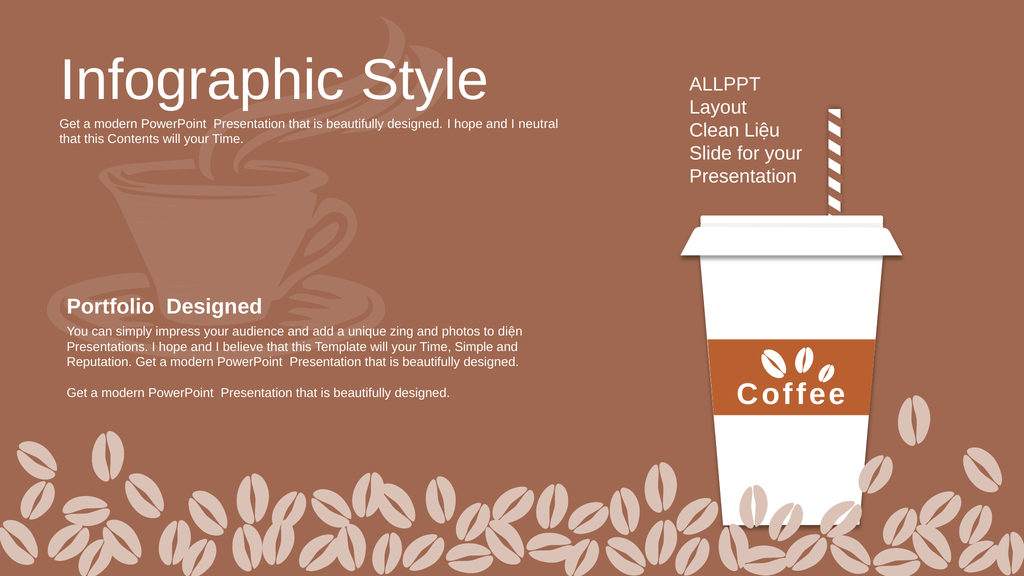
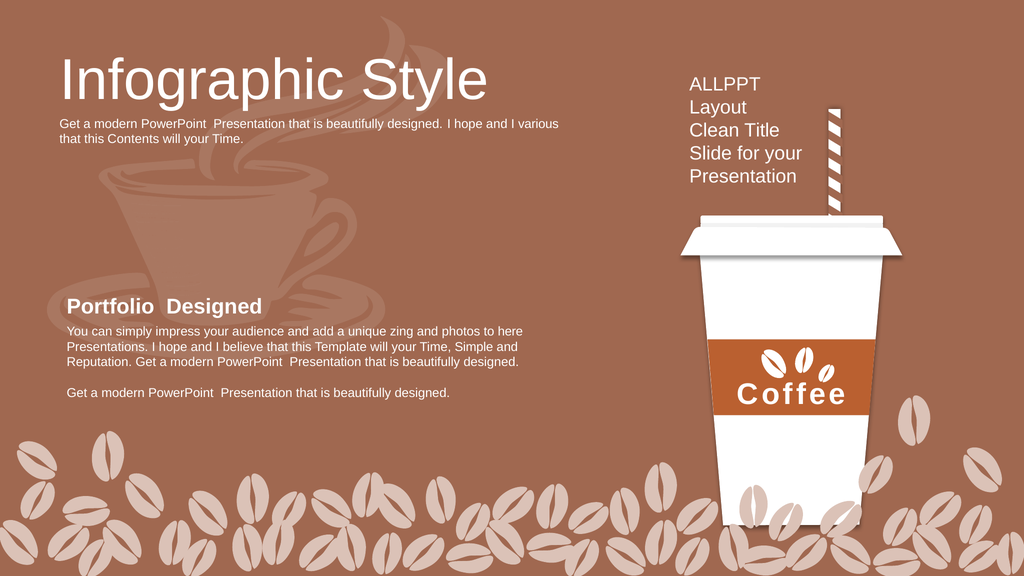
neutral: neutral -> various (538, 124)
Liệu: Liệu -> Title (762, 130)
diện: diện -> here (510, 331)
